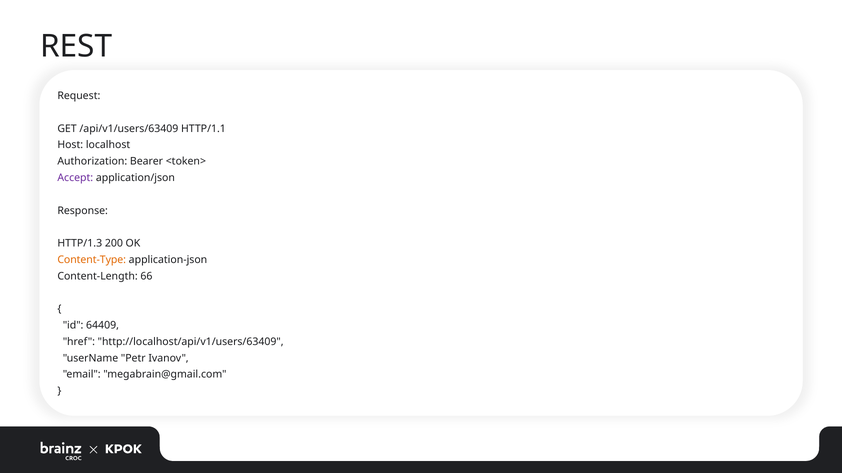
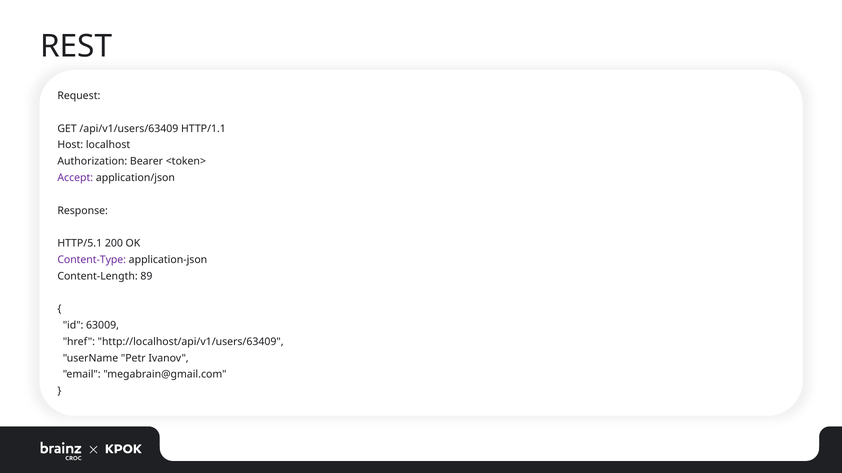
HTTP/1.3: HTTP/1.3 -> HTTP/5.1 (80, 244)
Content-Type colour: orange -> purple (92, 260)
66: 66 -> 89 (146, 276)
64409: 64409 -> 63009 (103, 326)
